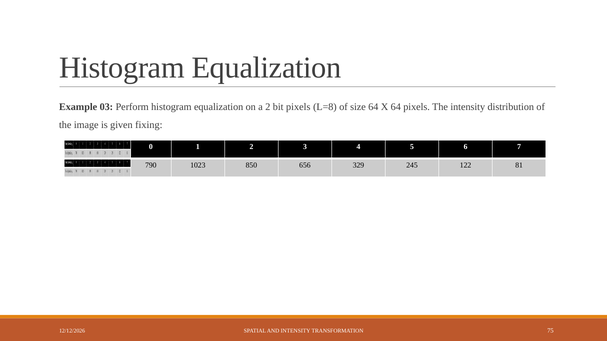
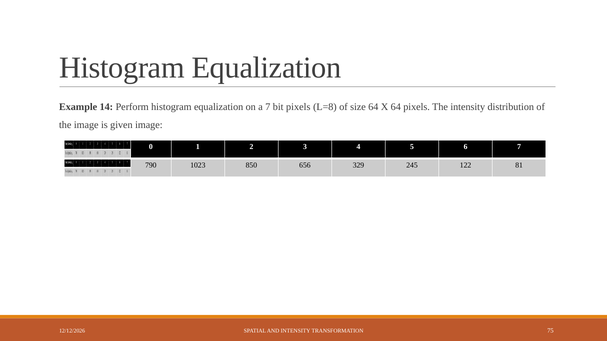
03: 03 -> 14 (106, 107)
a 2: 2 -> 7 (268, 107)
given fixing: fixing -> image (149, 125)
